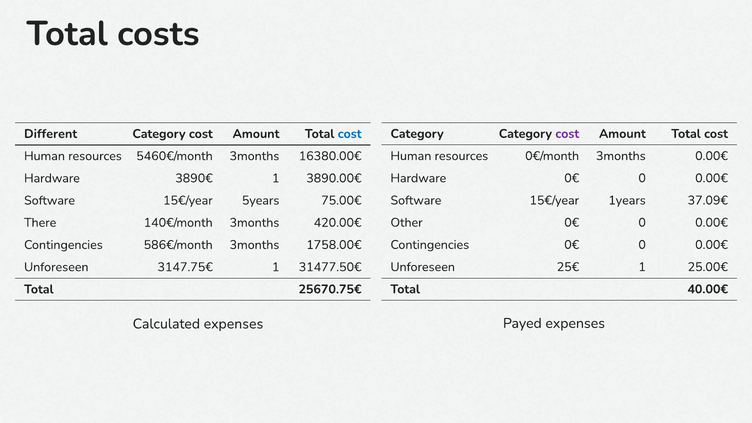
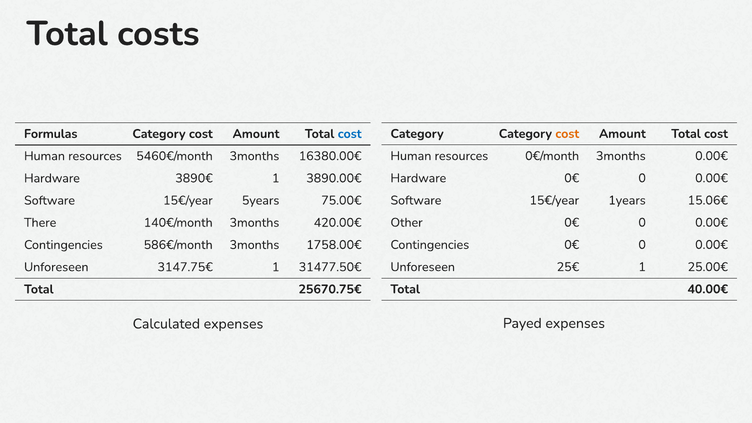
cost colour: purple -> orange (567, 134)
Different: Different -> Formulas (51, 134)
37.09€: 37.09€ -> 15.06€ (708, 200)
